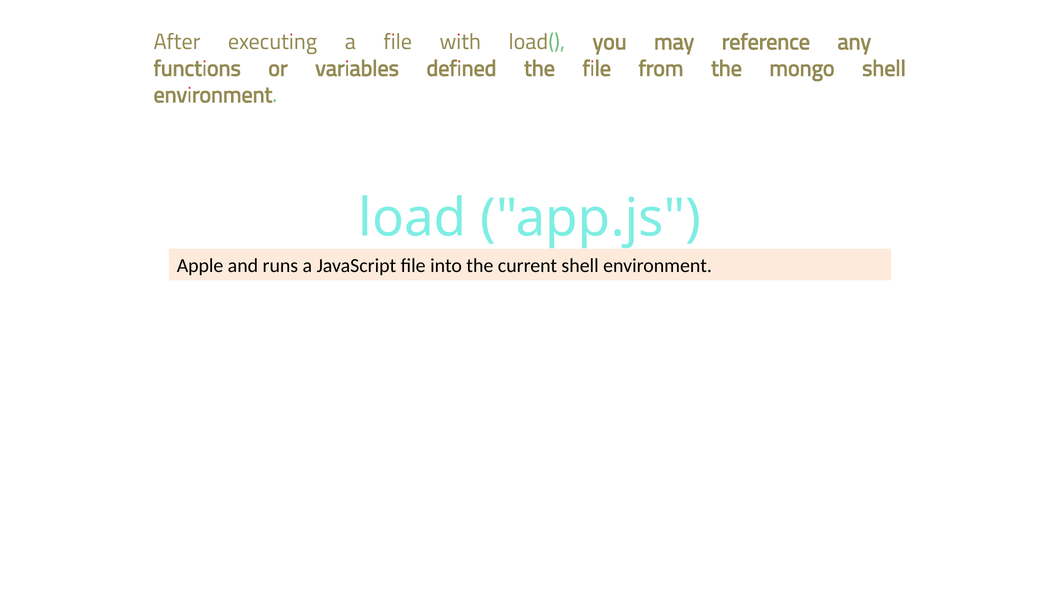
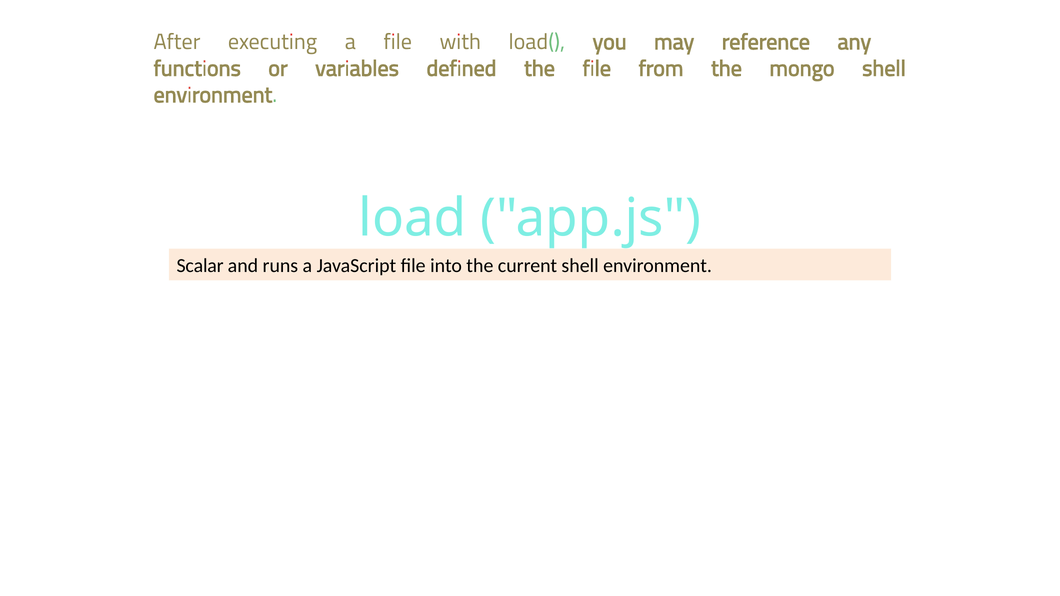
Apple: Apple -> Scalar (200, 266)
